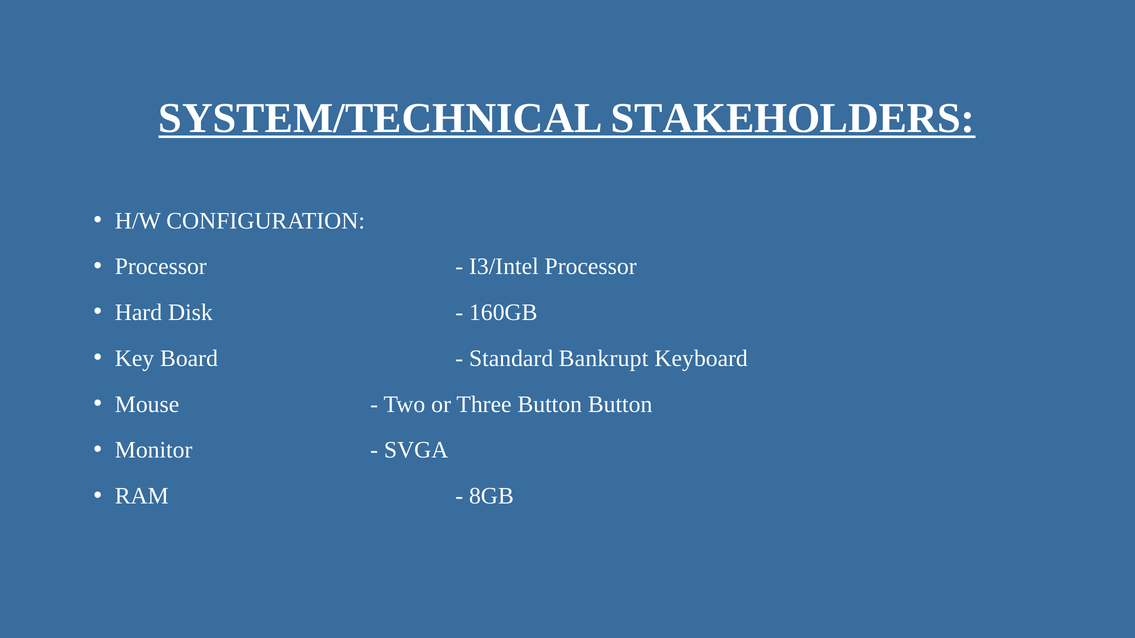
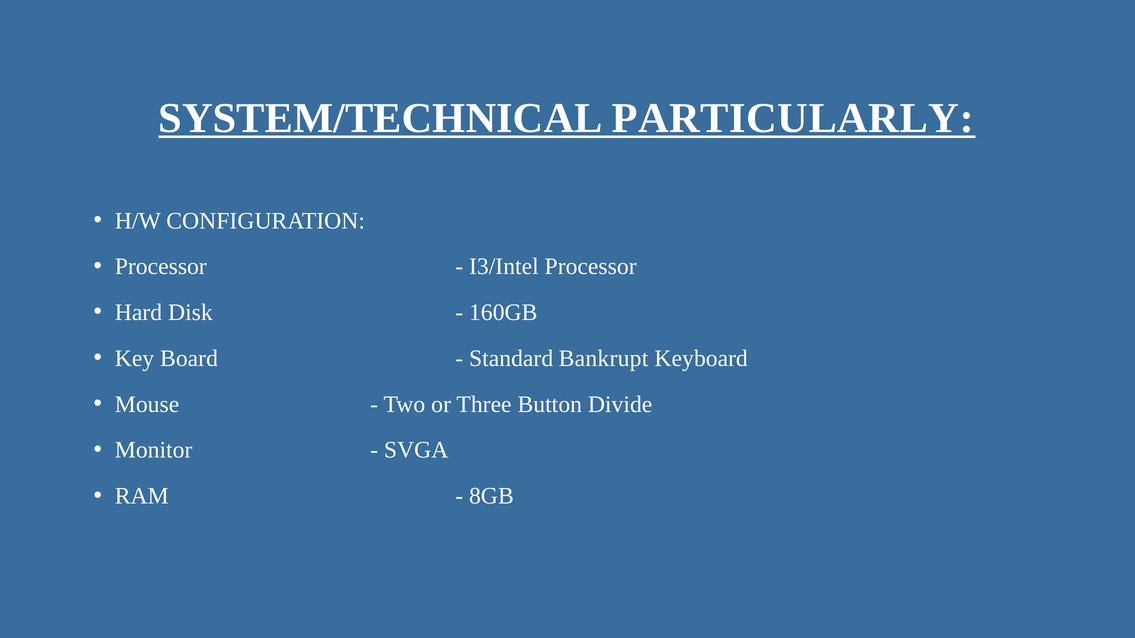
STAKEHOLDERS: STAKEHOLDERS -> PARTICULARLY (793, 118)
Button Button: Button -> Divide (620, 405)
